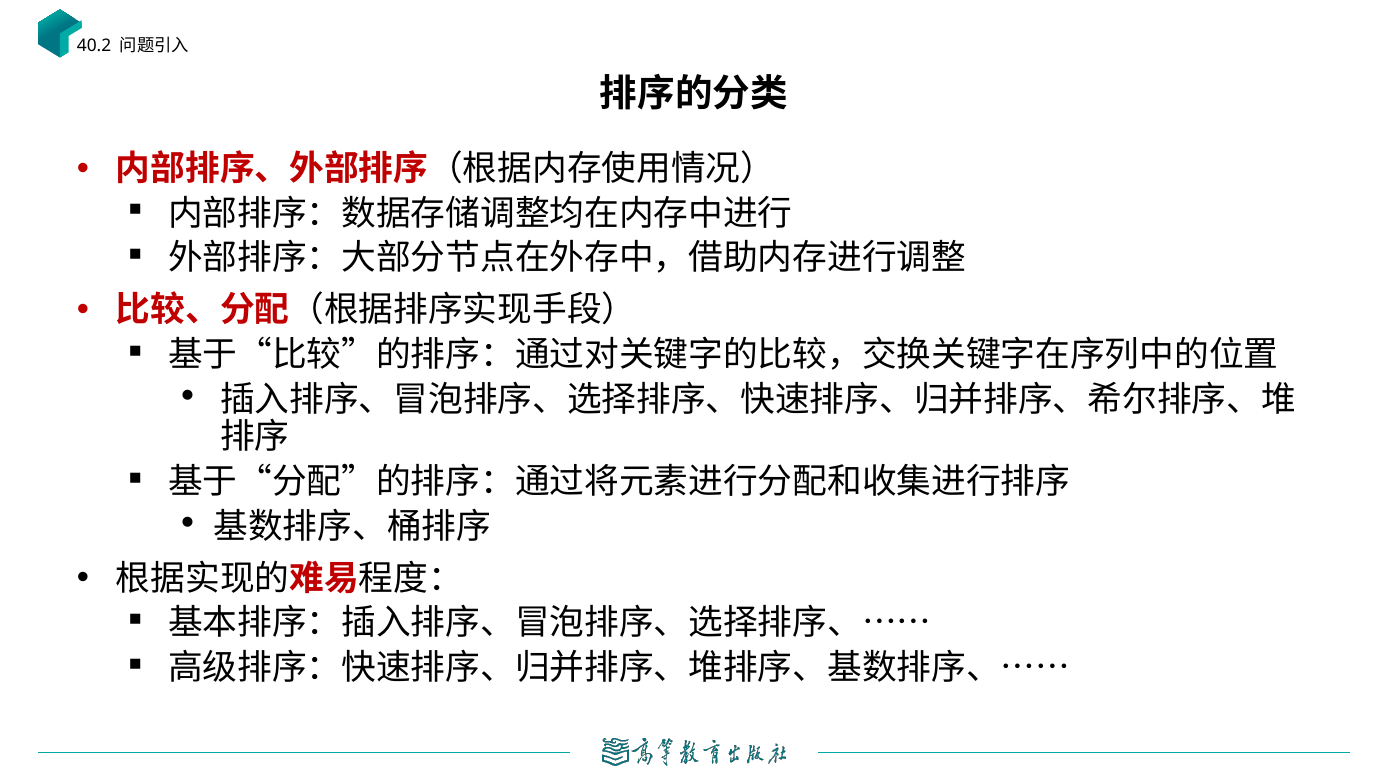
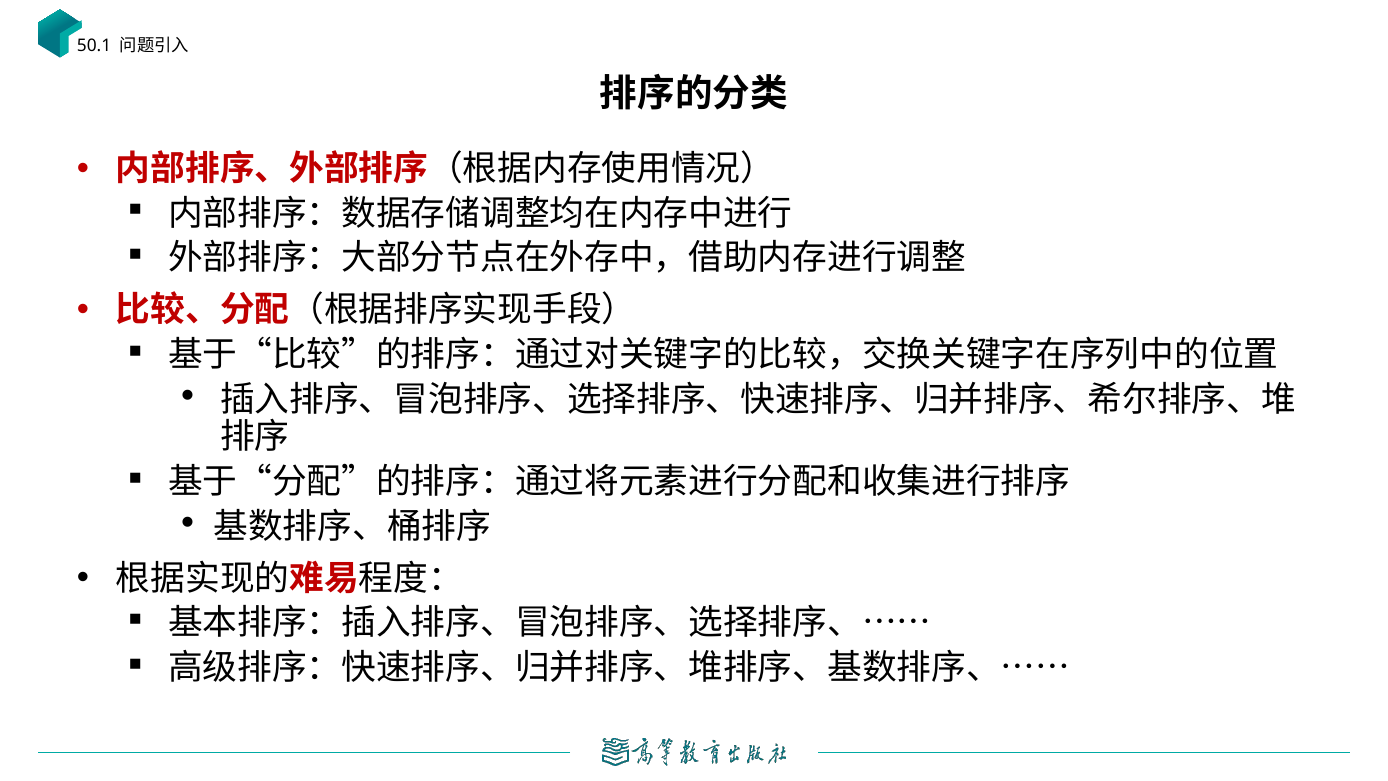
40.2: 40.2 -> 50.1 (94, 45)
